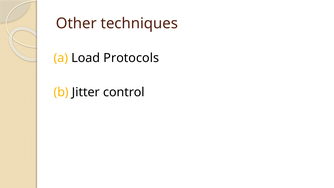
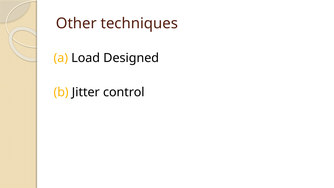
Protocols: Protocols -> Designed (131, 58)
